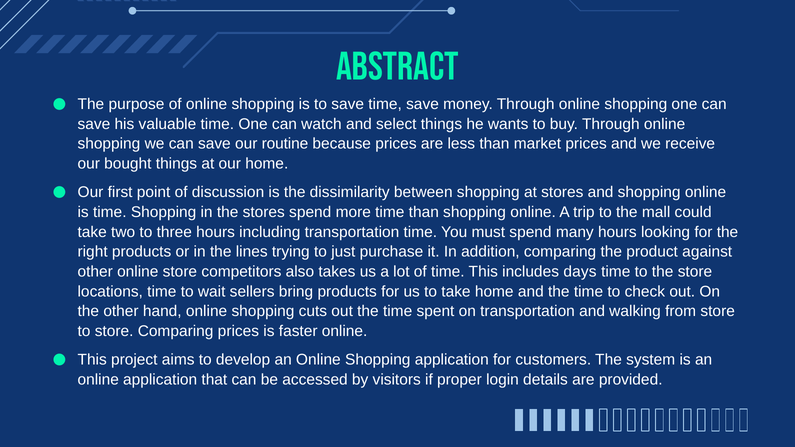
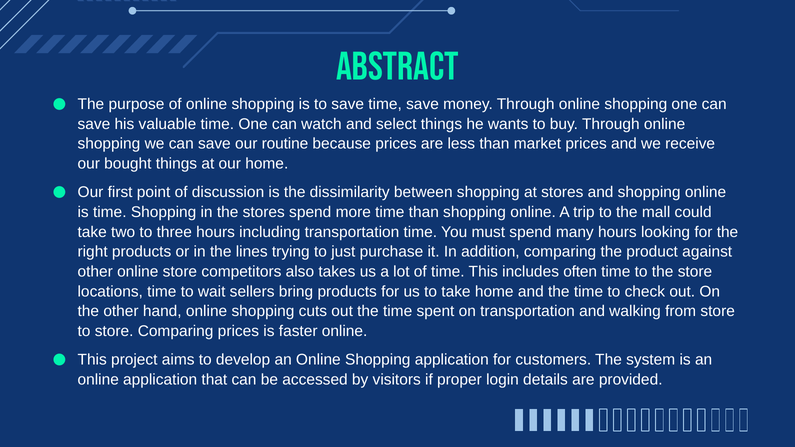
days: days -> often (580, 272)
